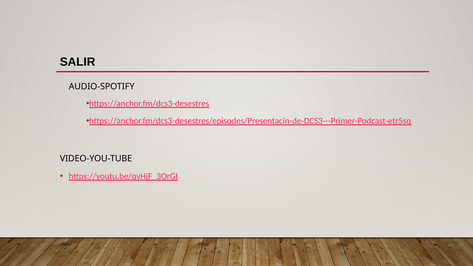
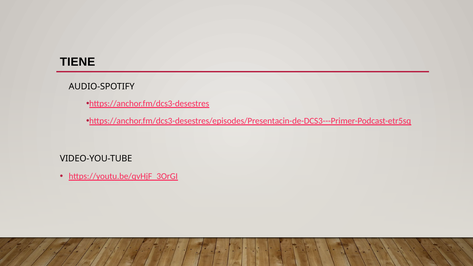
SALIR: SALIR -> TIENE (78, 62)
